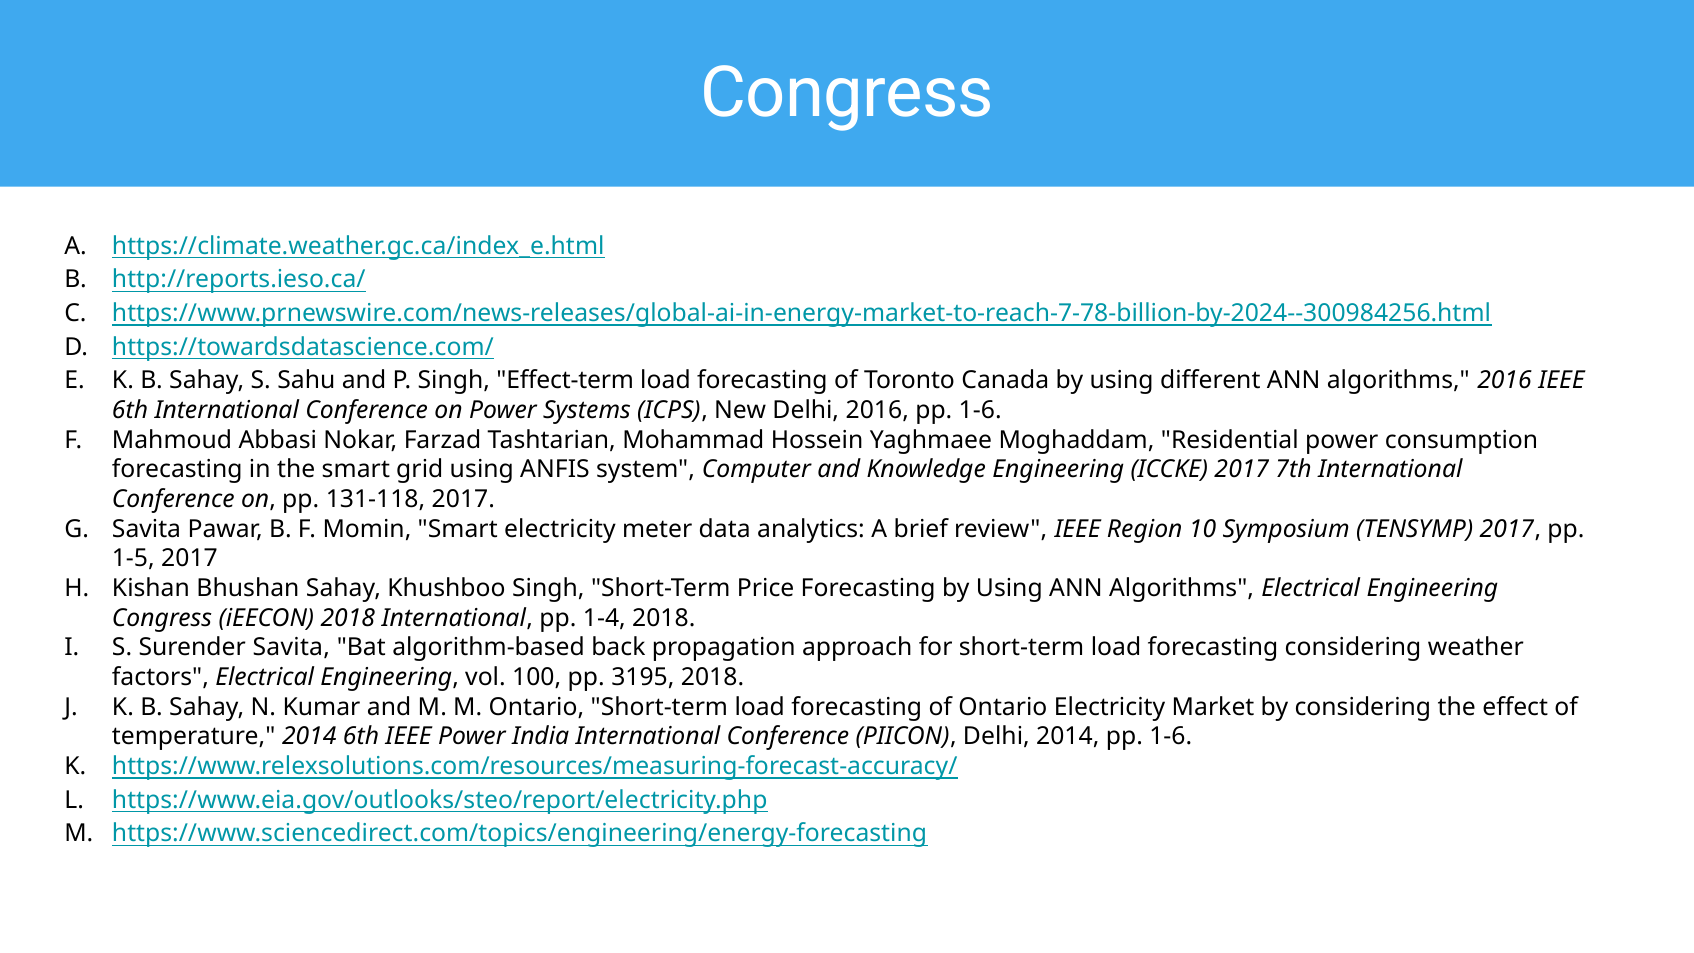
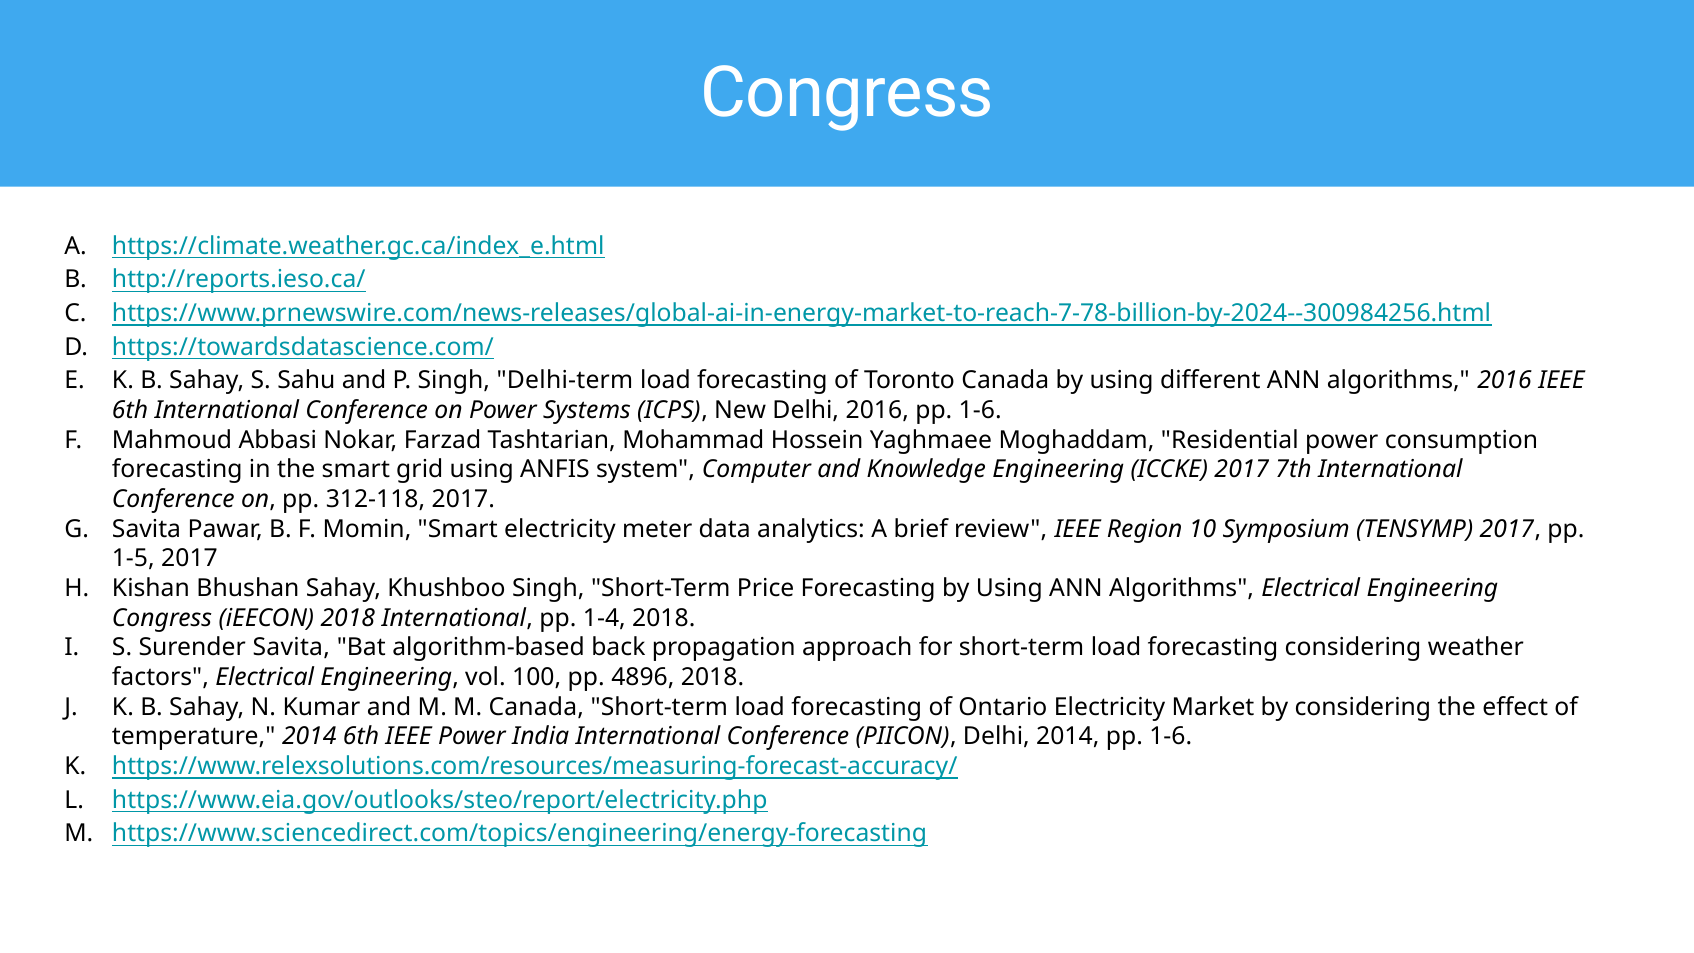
Effect-term: Effect-term -> Delhi-term (565, 381)
131-118: 131-118 -> 312-118 (375, 499)
3195: 3195 -> 4896 (643, 677)
M Ontario: Ontario -> Canada (536, 707)
